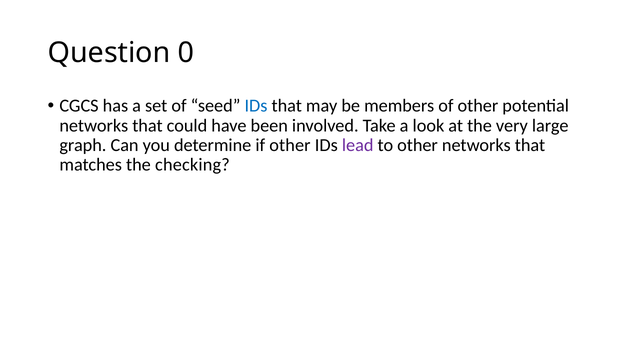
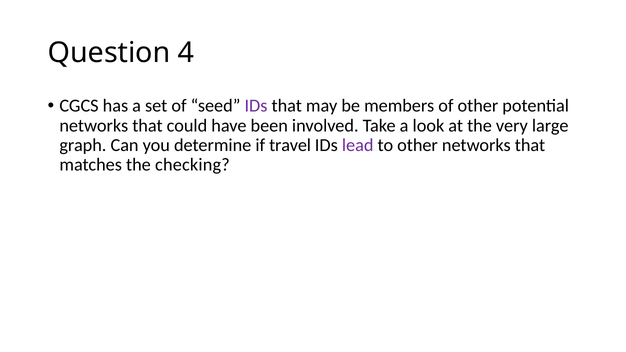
0: 0 -> 4 (186, 53)
IDs colour: blue -> purple (256, 106)
if other: other -> travel (290, 145)
